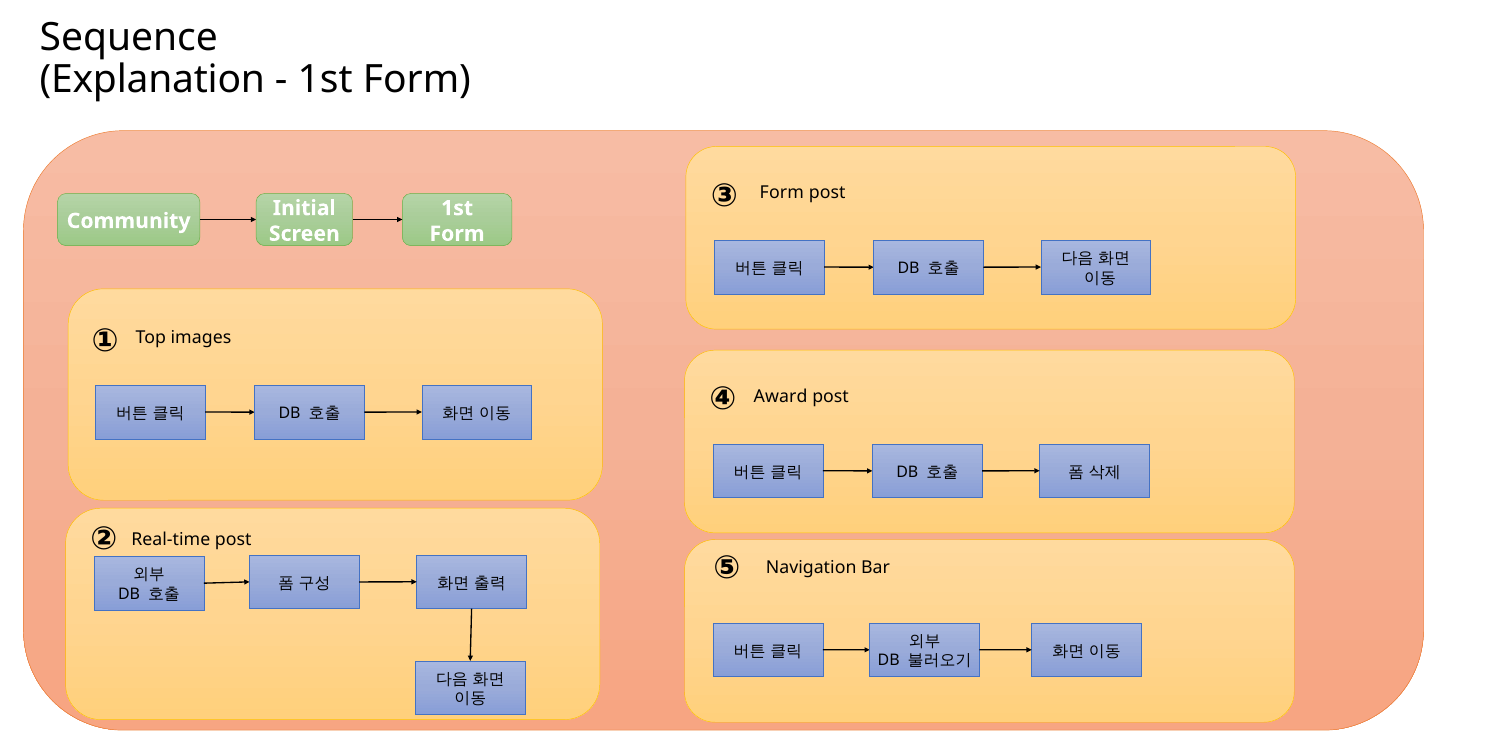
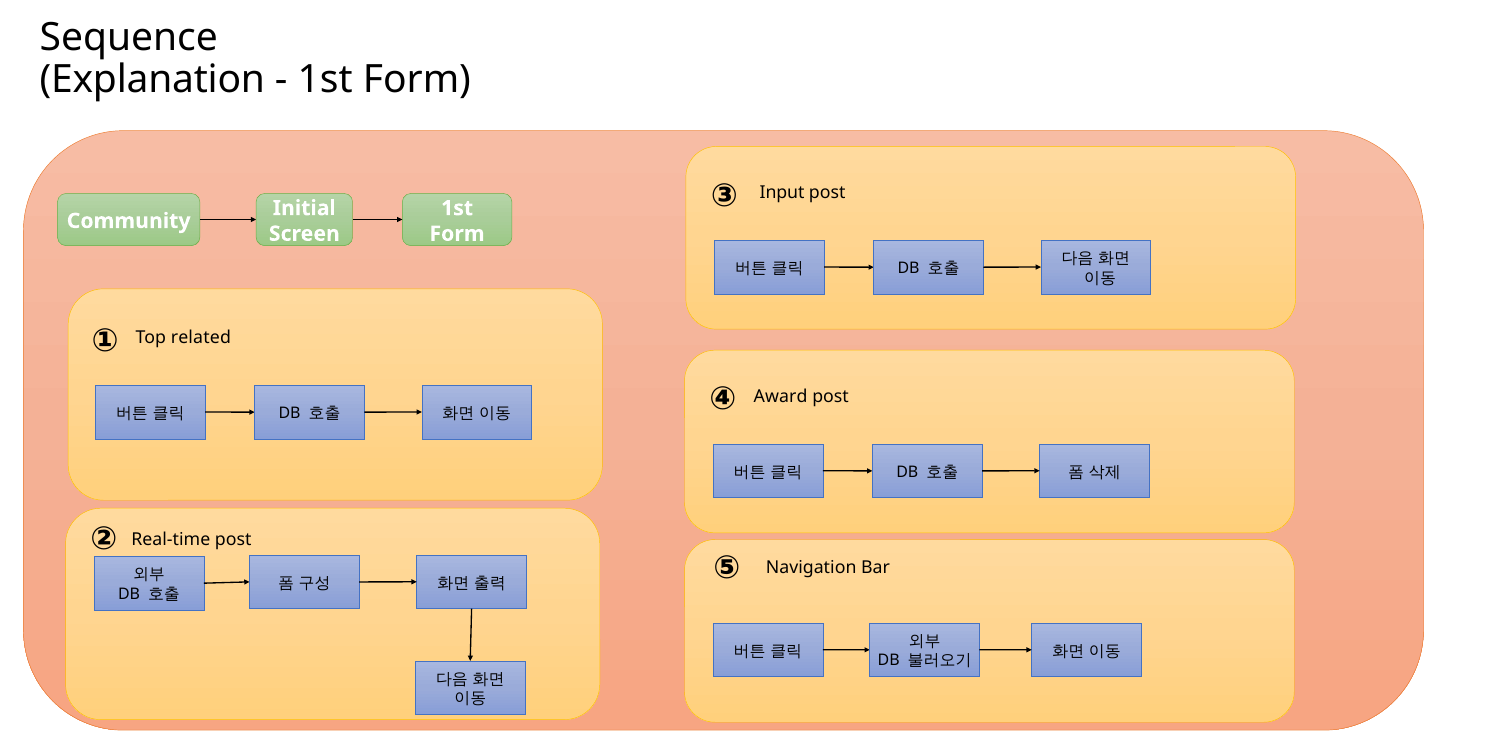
③ Form: Form -> Input (782, 193)
images: images -> related (201, 338)
